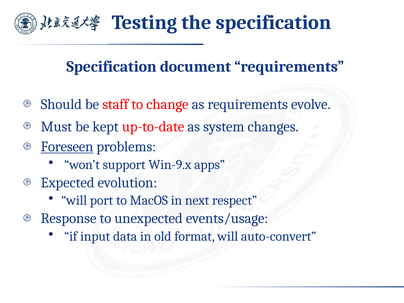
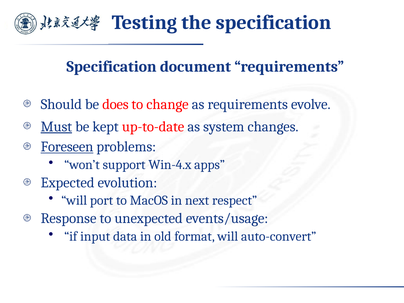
staff: staff -> does (115, 104)
Must underline: none -> present (56, 127)
Win-9.x: Win-9.x -> Win-4.x (170, 165)
